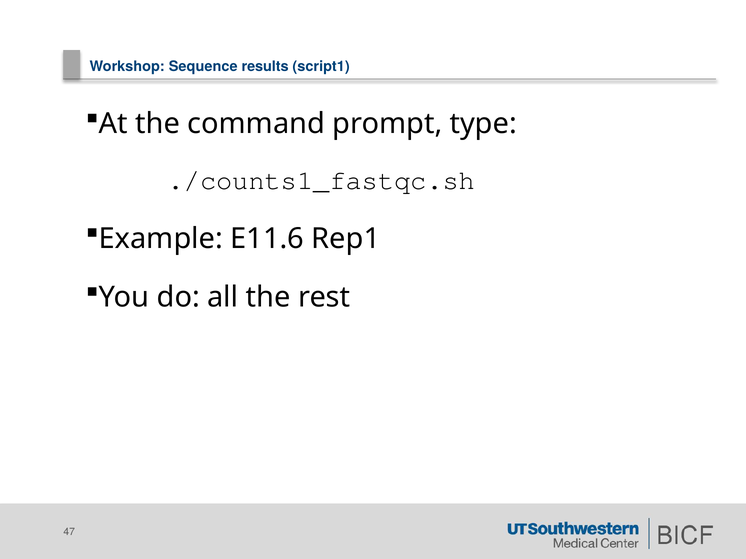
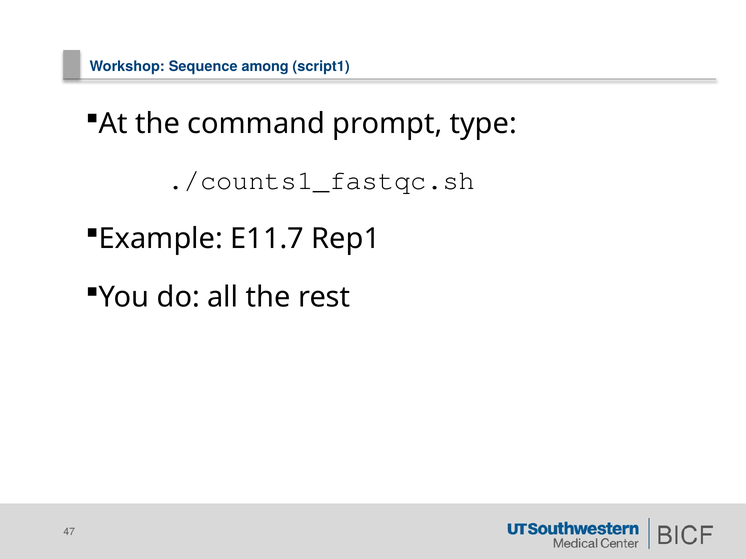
results: results -> among (265, 66)
E11.6: E11.6 -> E11.7 (267, 239)
